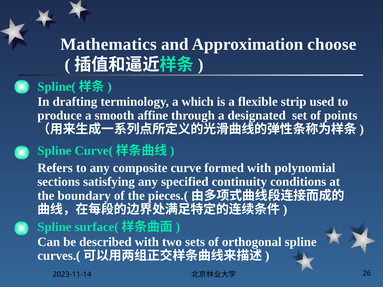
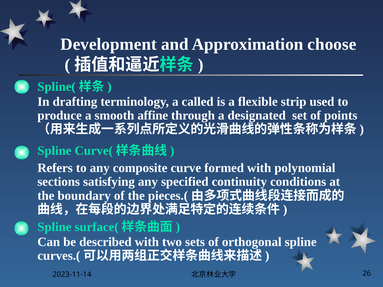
Mathematics: Mathematics -> Development (109, 44)
which: which -> called (198, 102)
